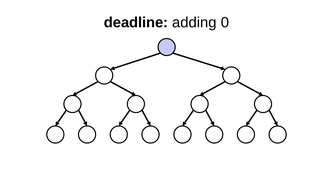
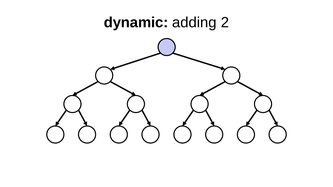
deadline: deadline -> dynamic (136, 22)
adding 0: 0 -> 2 (225, 22)
